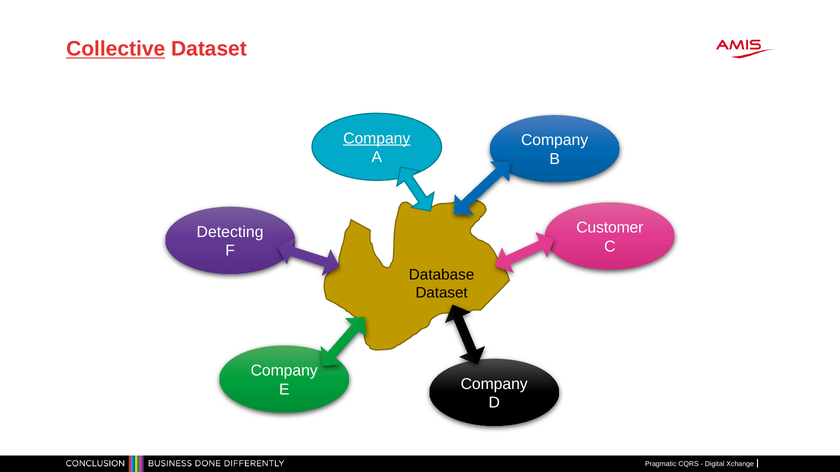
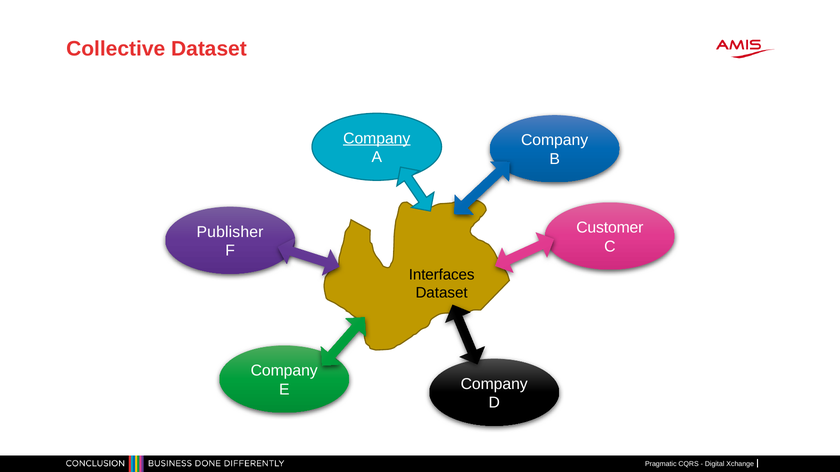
Collective underline: present -> none (116, 49)
Detecting: Detecting -> Publisher (230, 232)
Database: Database -> Interfaces (442, 275)
